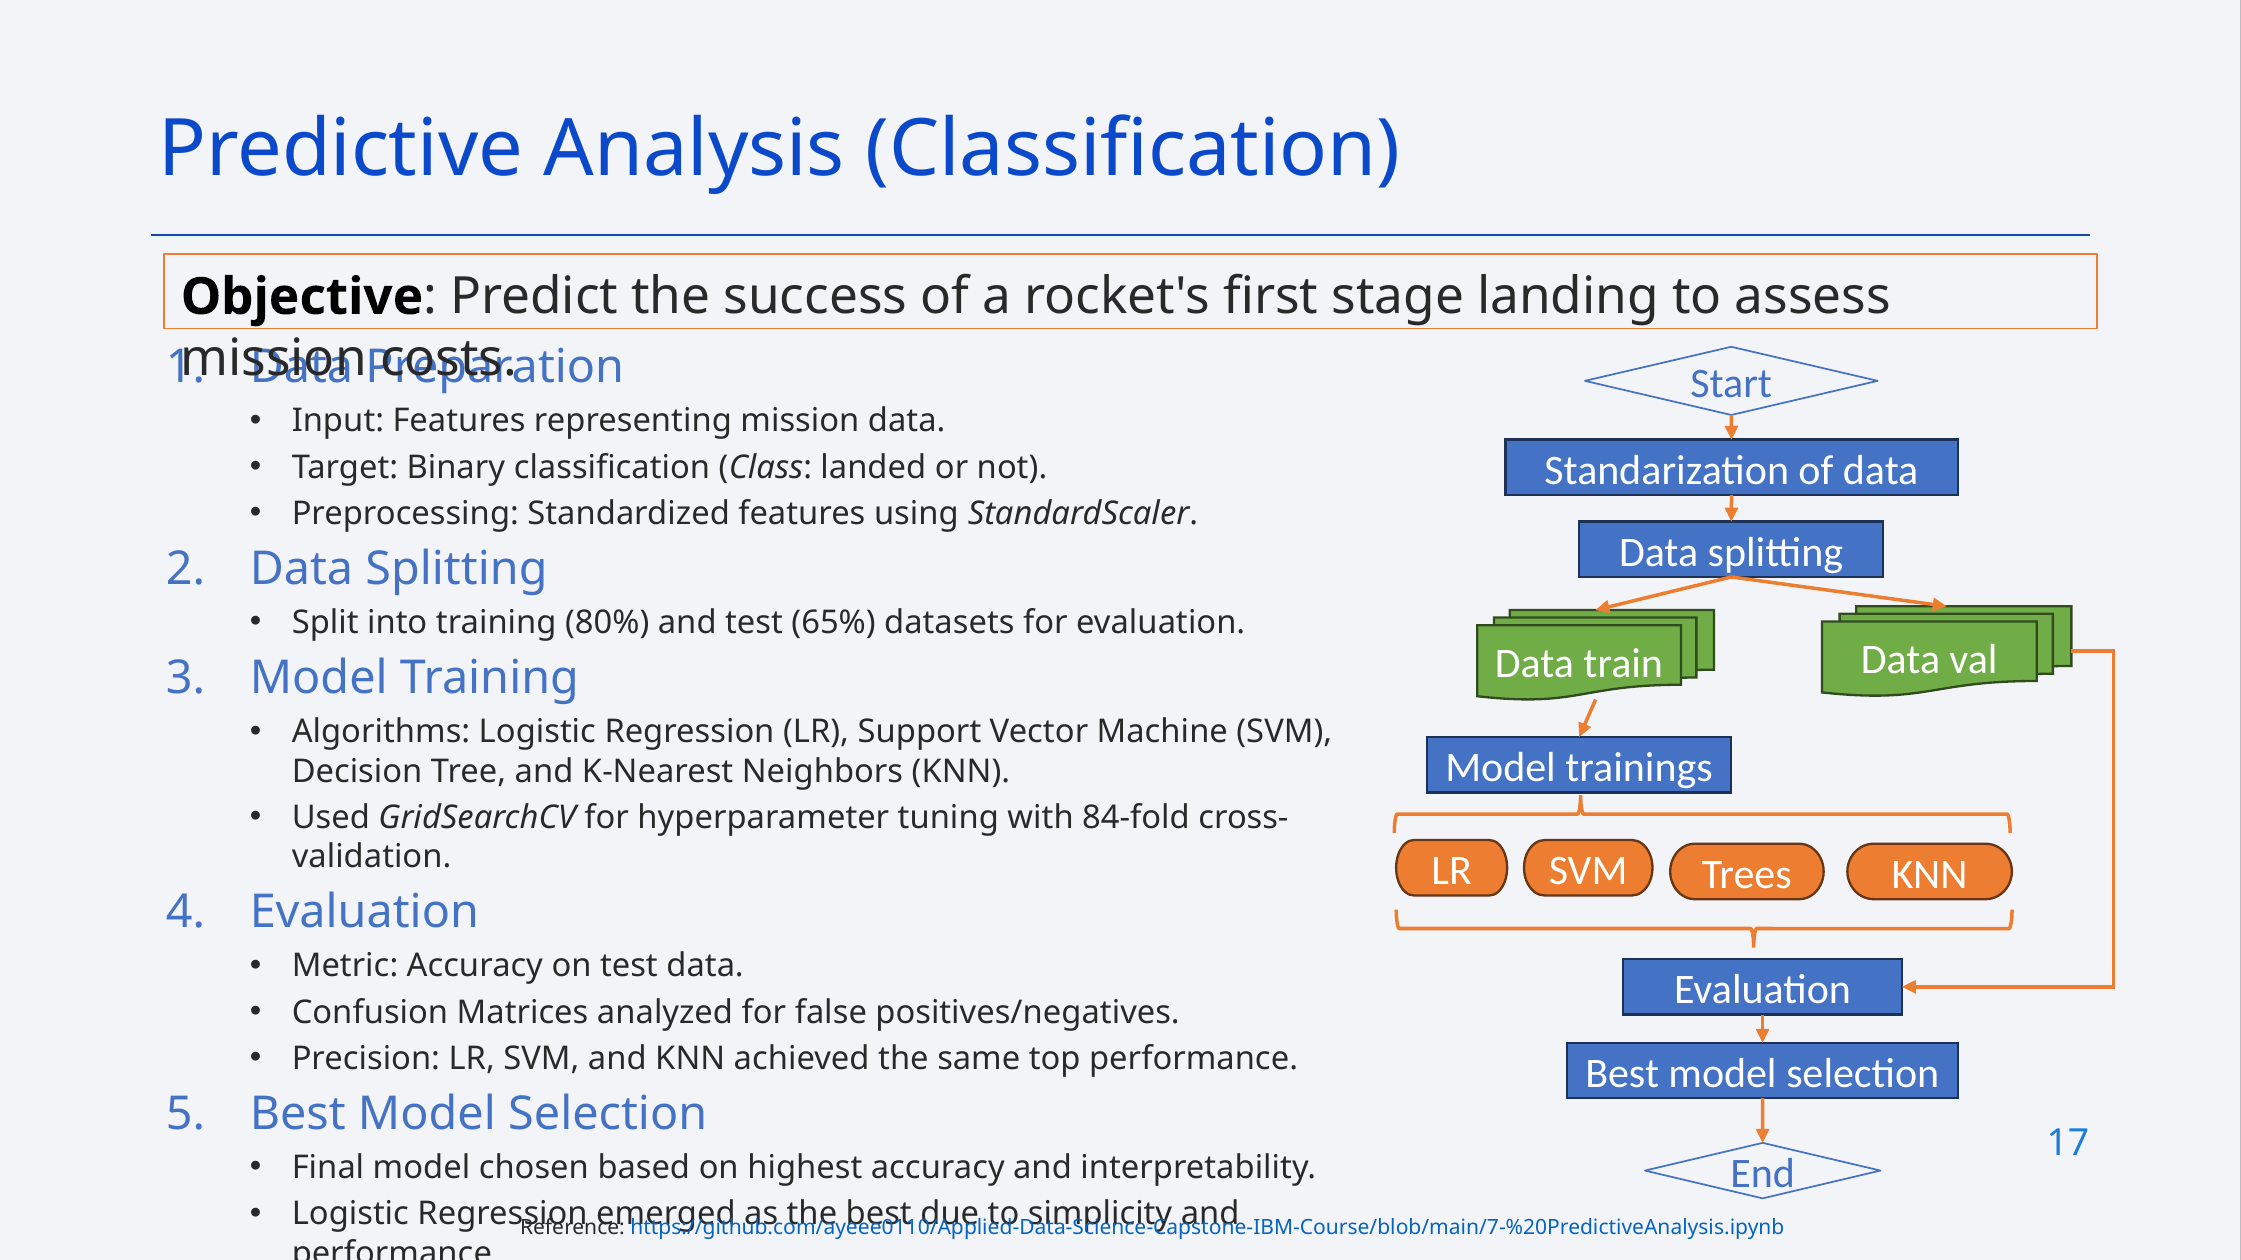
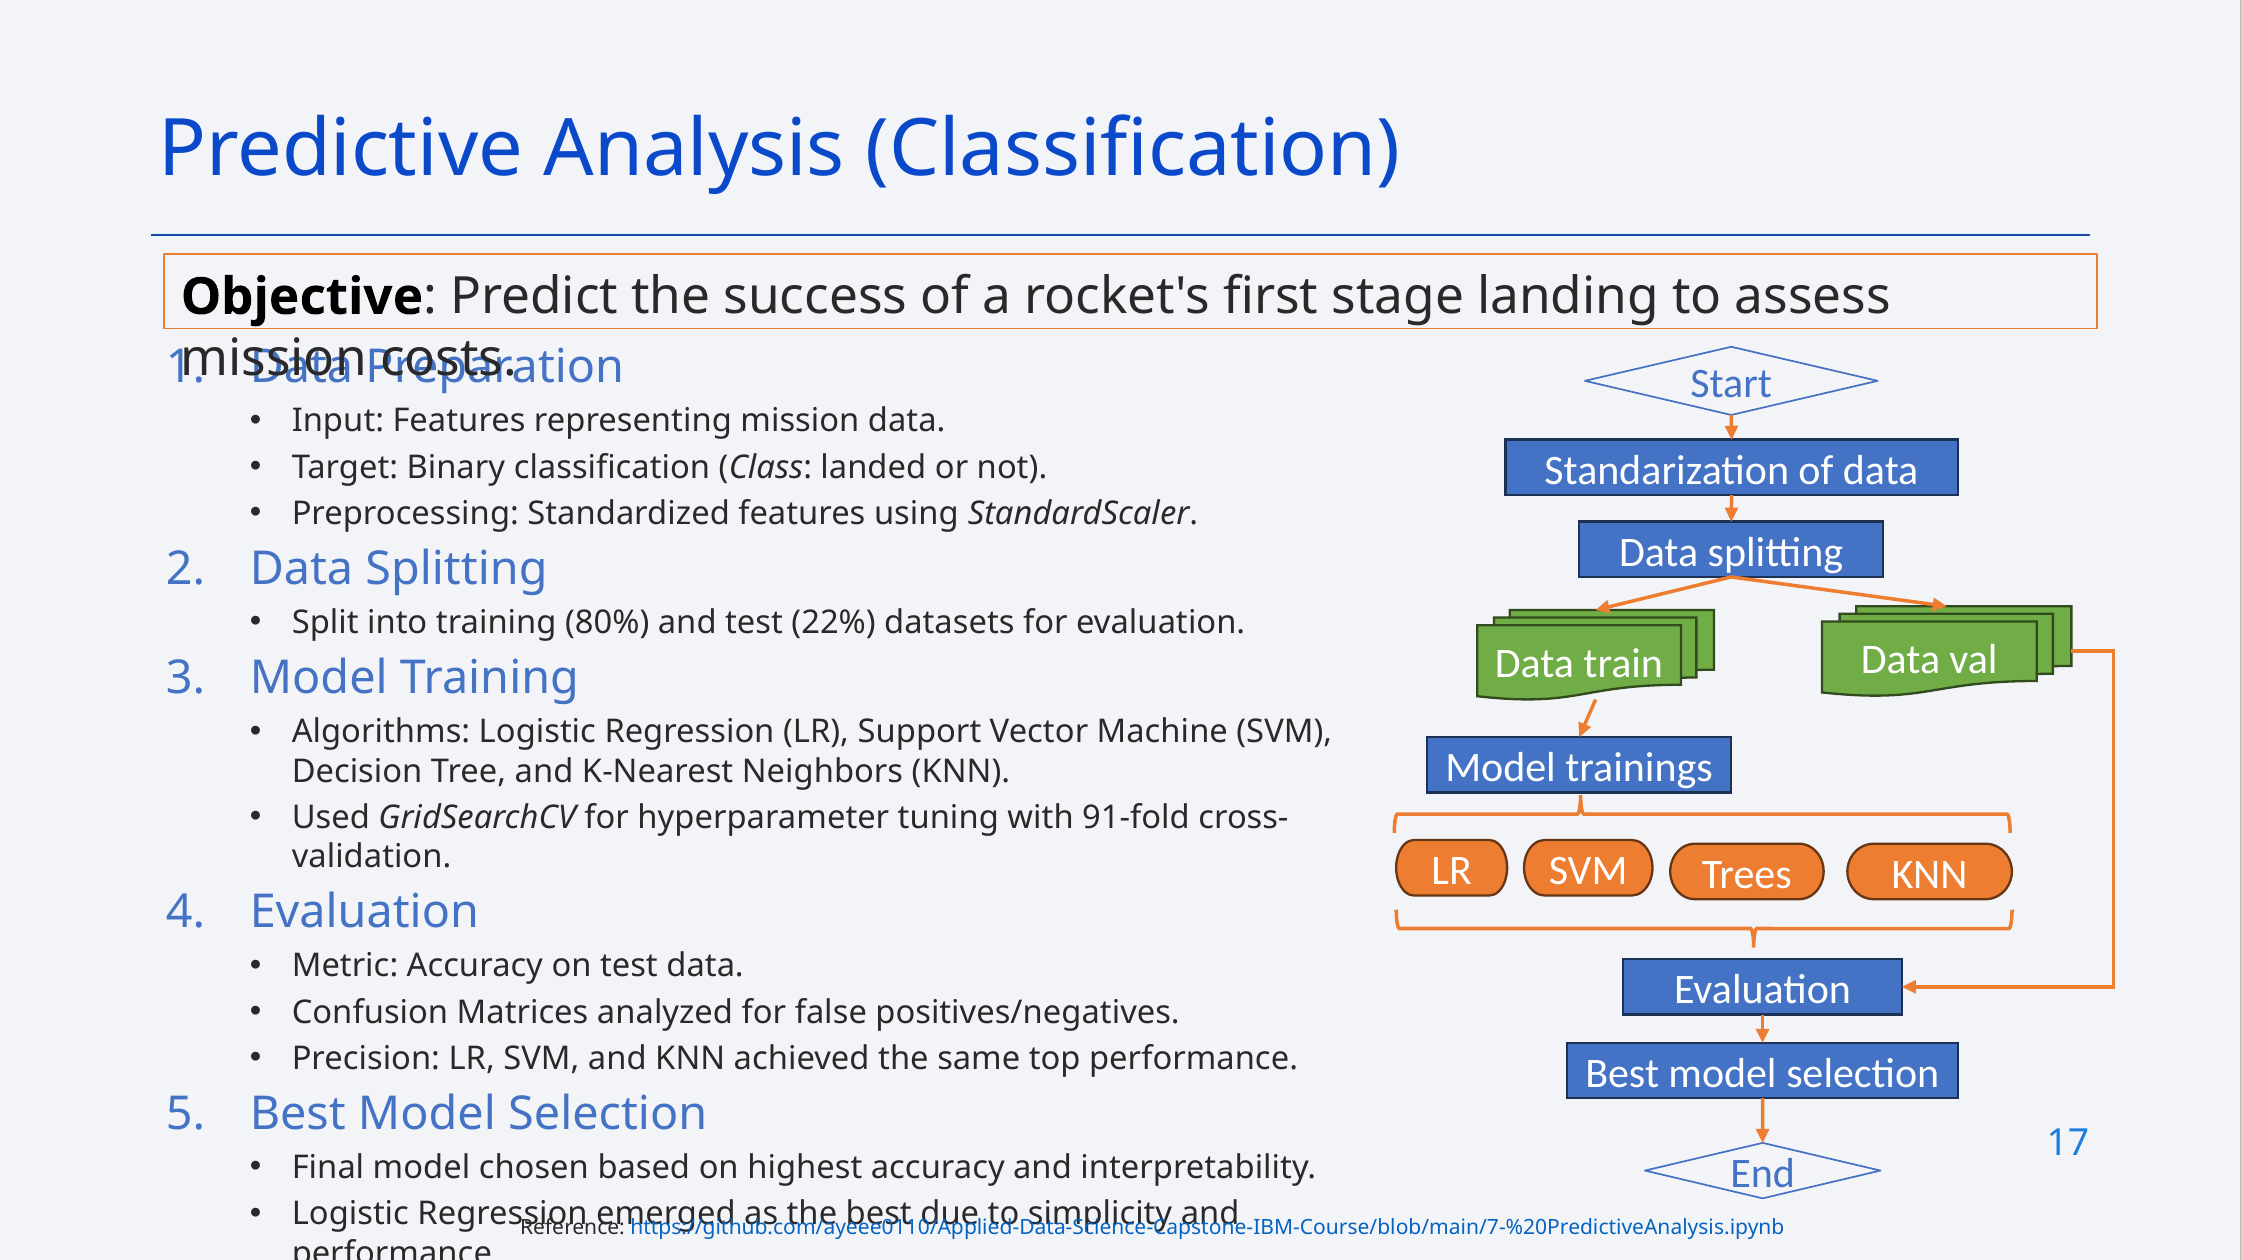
65%: 65% -> 22% (834, 623)
84-fold: 84-fold -> 91-fold (1136, 818)
